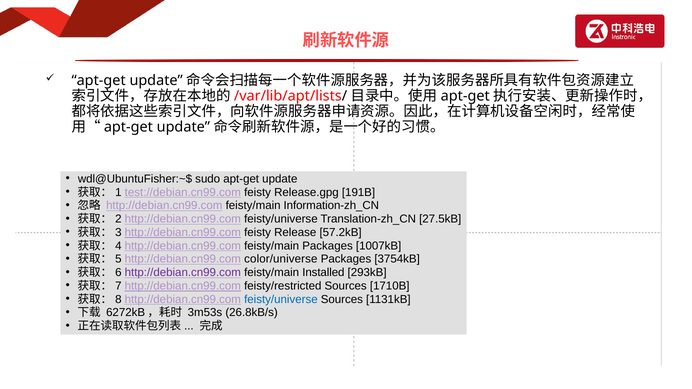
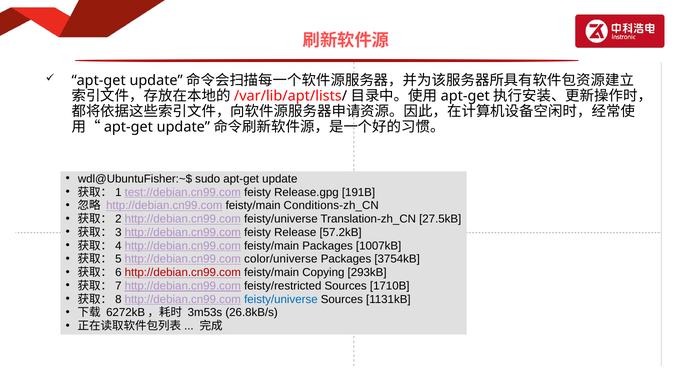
Information-zh_CN: Information-zh_CN -> Conditions-zh_CN (331, 206)
http://debian.cn99.com colour: purple -> red (183, 273)
Installed: Installed -> Copying (323, 273)
